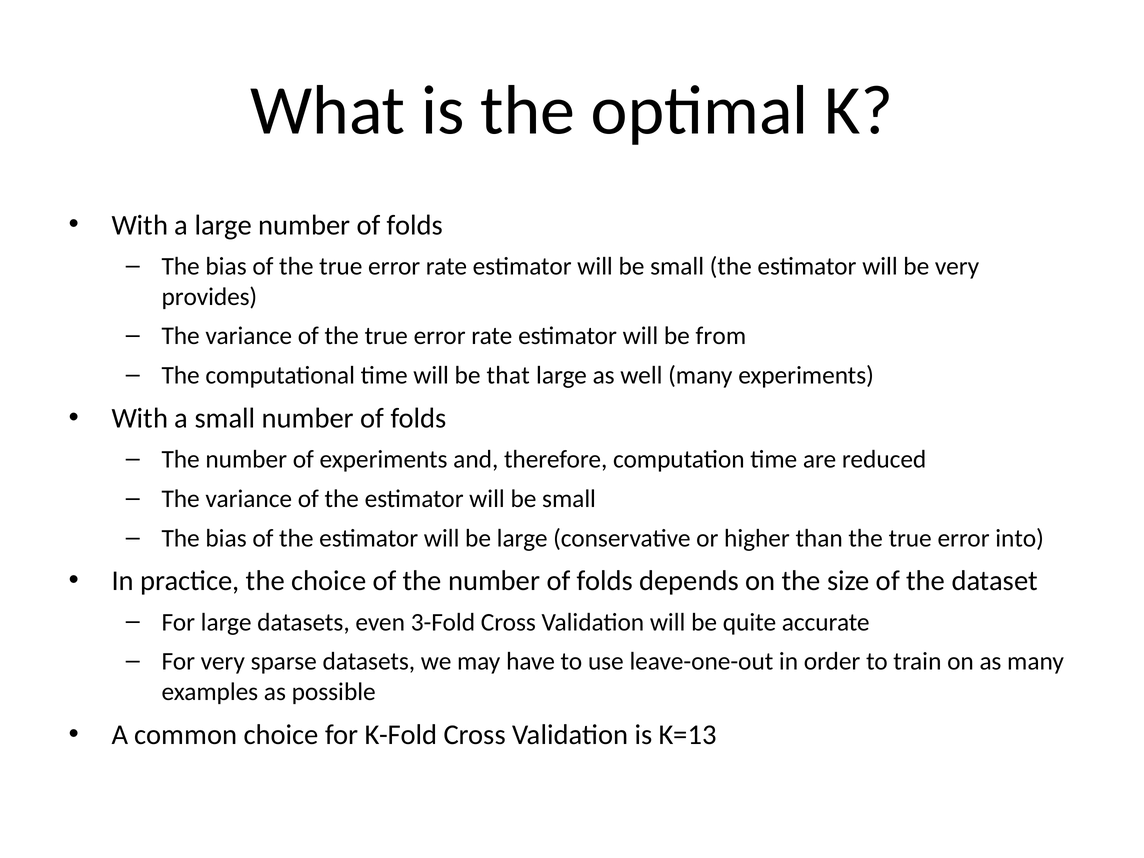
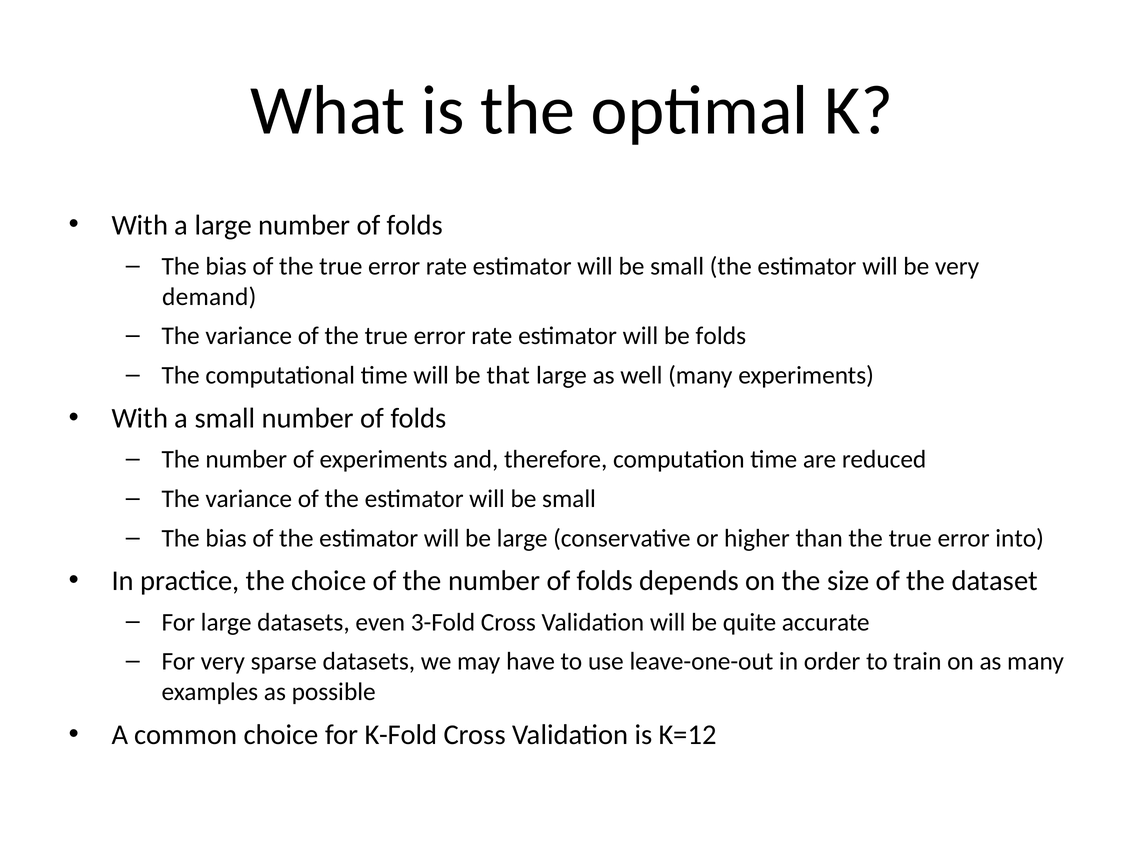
provides: provides -> demand (209, 297)
be from: from -> folds (721, 336)
K=13: K=13 -> K=12 (688, 735)
